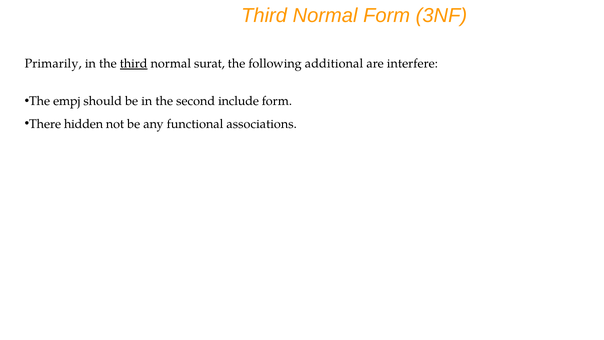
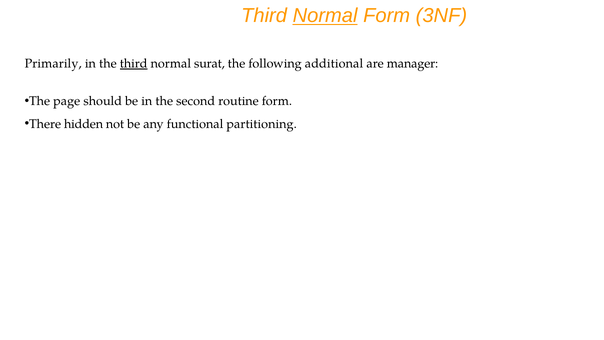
Normal underline: none -> present (325, 16)
interfere: interfere -> manager (413, 63)
empj: empj -> page (67, 101)
include: include -> routine (238, 101)
associations: associations -> partitioning (262, 124)
